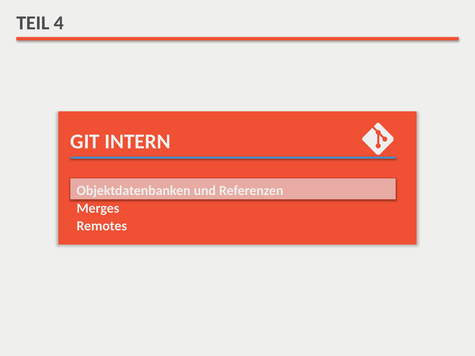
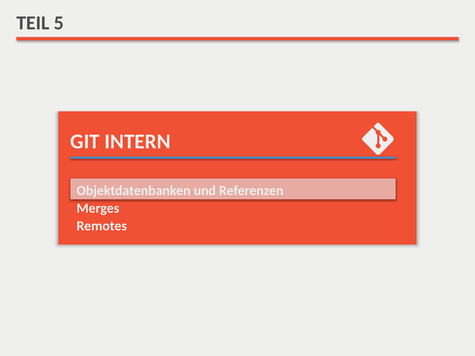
4: 4 -> 5 (59, 23)
